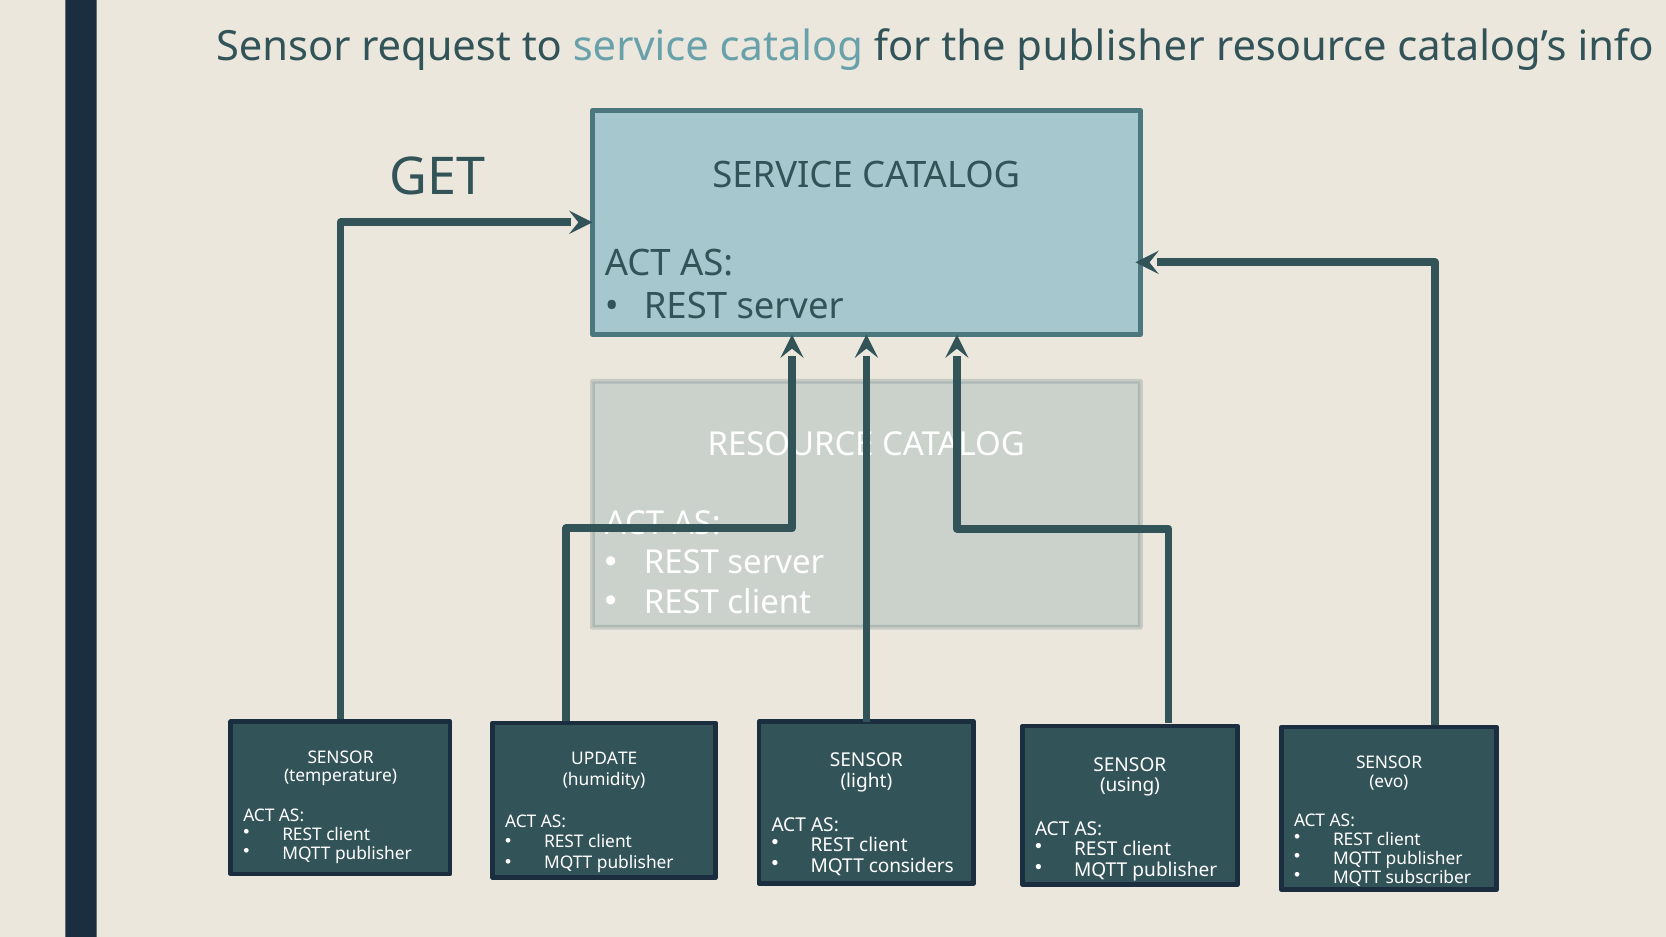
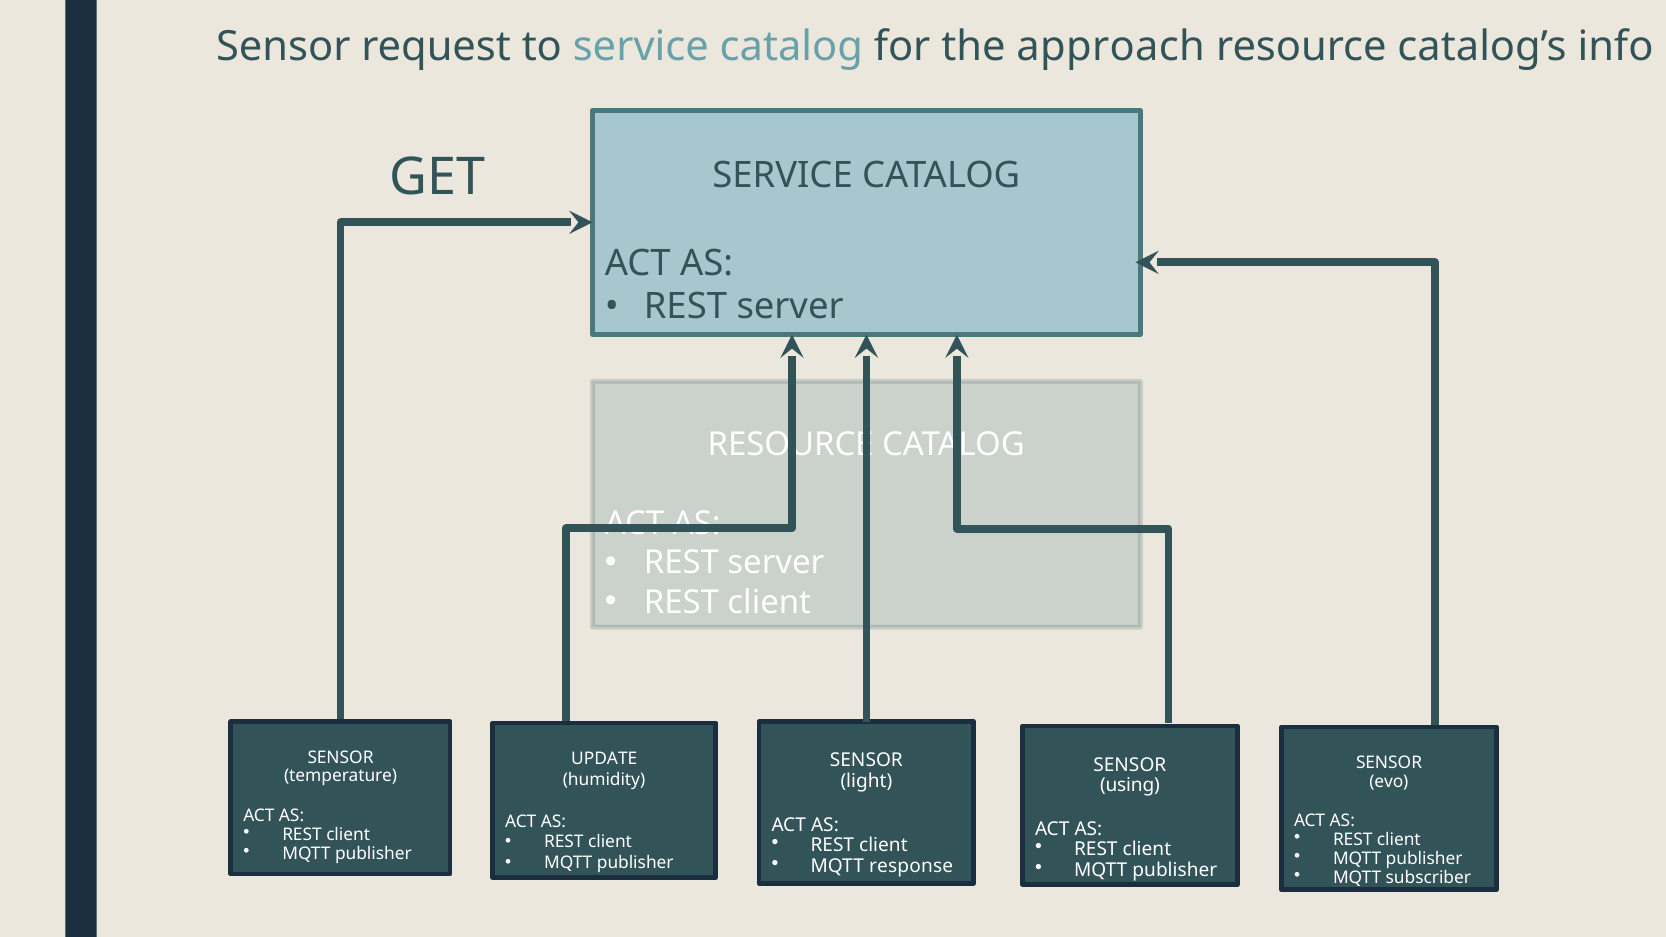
the publisher: publisher -> approach (1111, 46)
considers: considers -> response (911, 866)
